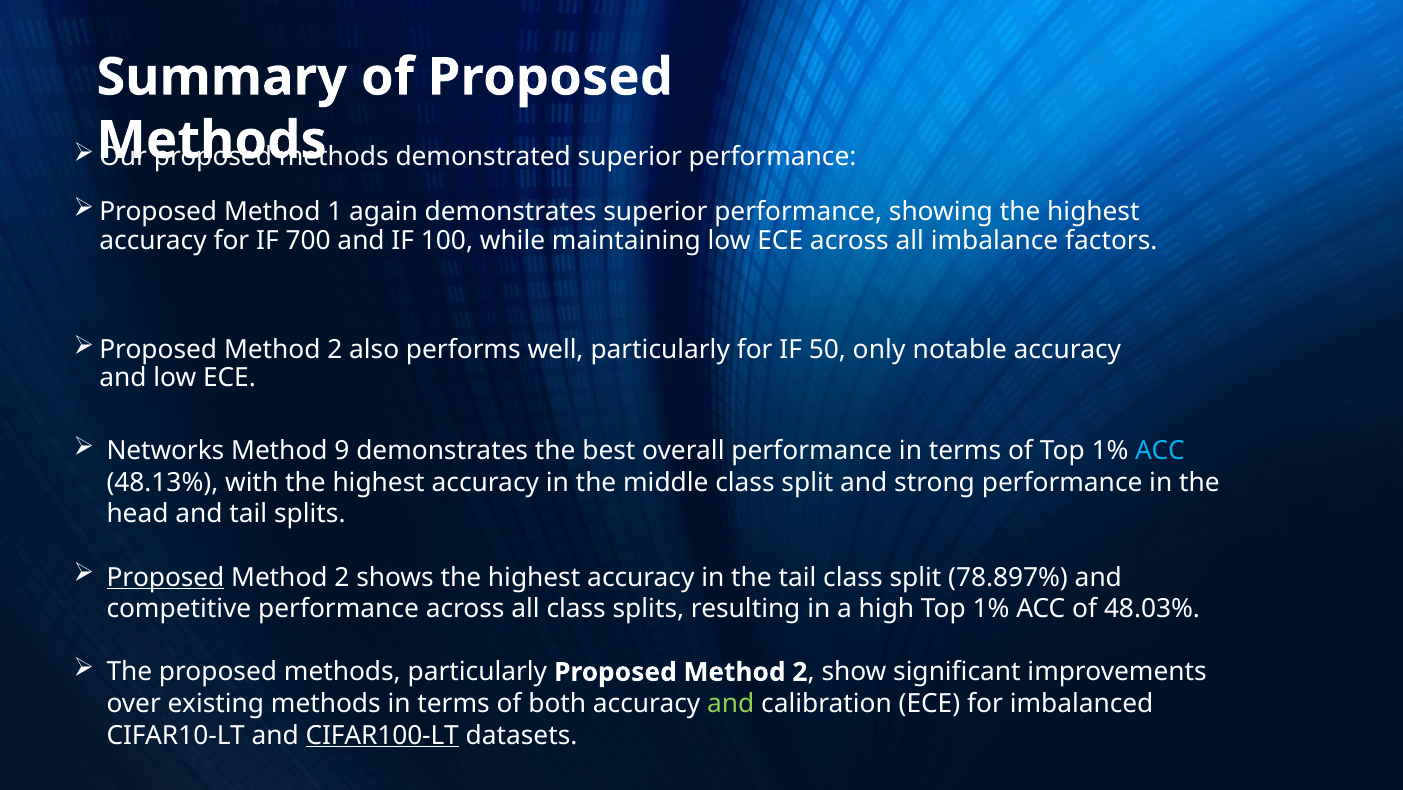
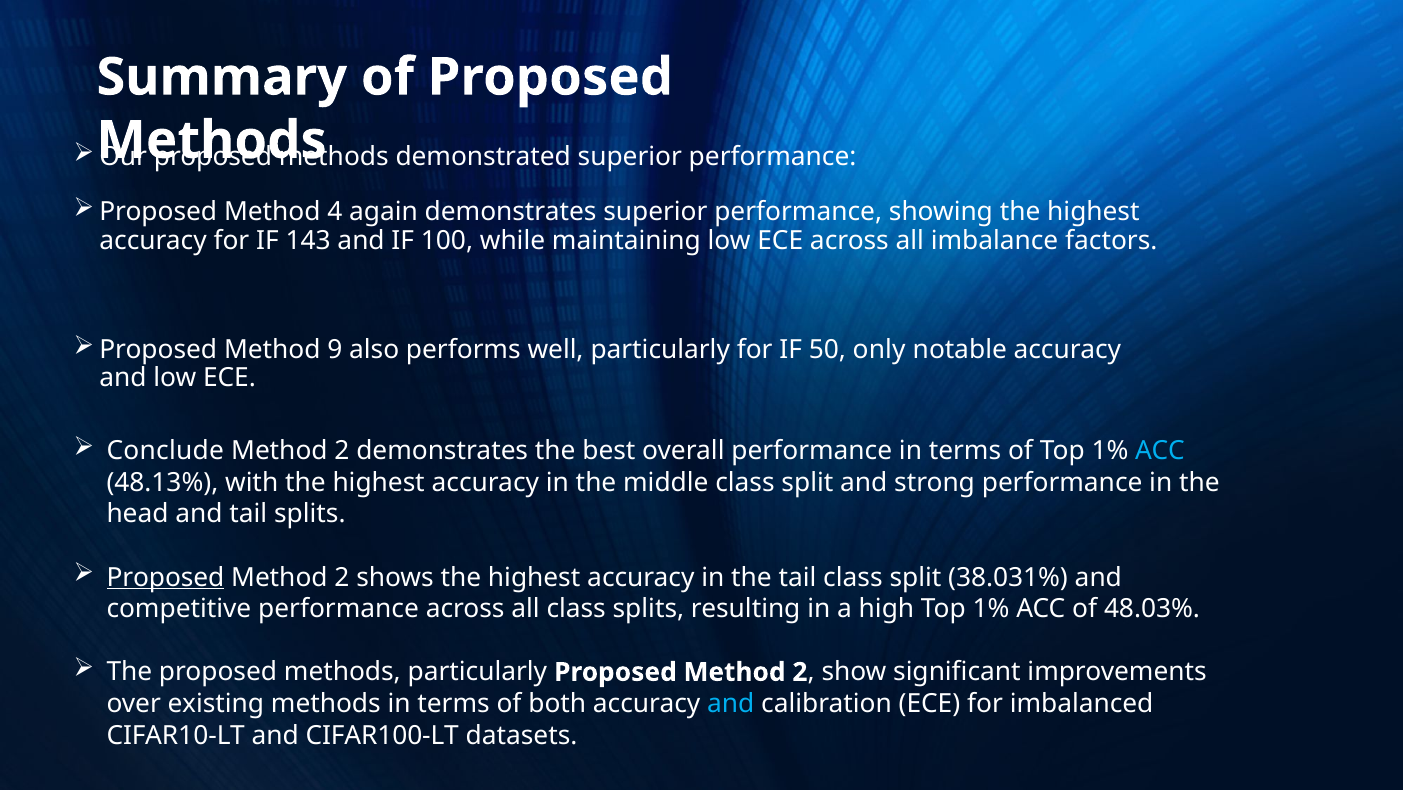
1: 1 -> 4 (335, 212)
700: 700 -> 143 (308, 240)
2: 2 -> 9 (335, 350)
Networks: Networks -> Conclude (165, 451)
9: 9 -> 2 (342, 451)
78.897%: 78.897% -> 38.031% (1008, 577)
and colour: light green -> light blue (731, 703)
CIFAR100-LT underline: present -> none (382, 735)
